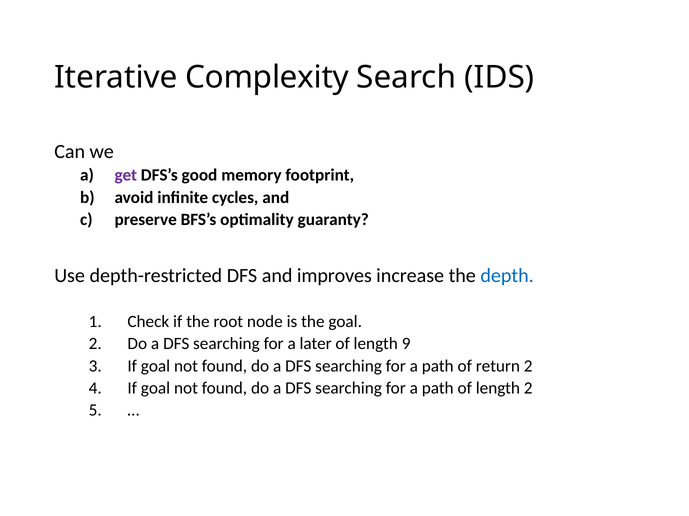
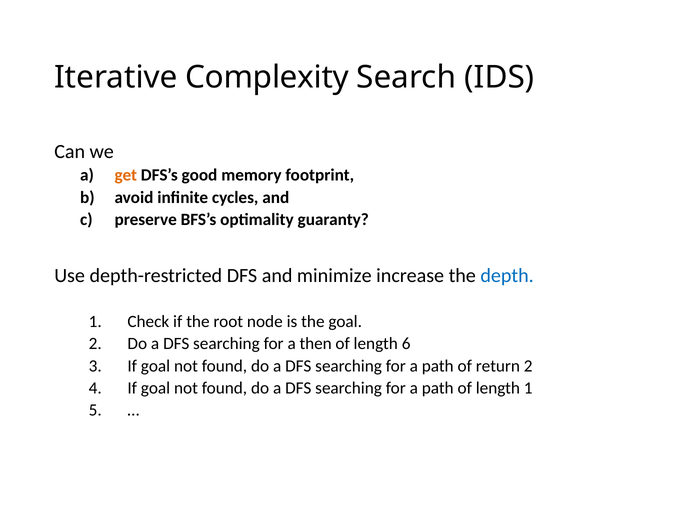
get colour: purple -> orange (126, 175)
improves: improves -> minimize (334, 276)
later: later -> then (316, 344)
9: 9 -> 6 (406, 344)
length 2: 2 -> 1 (528, 389)
